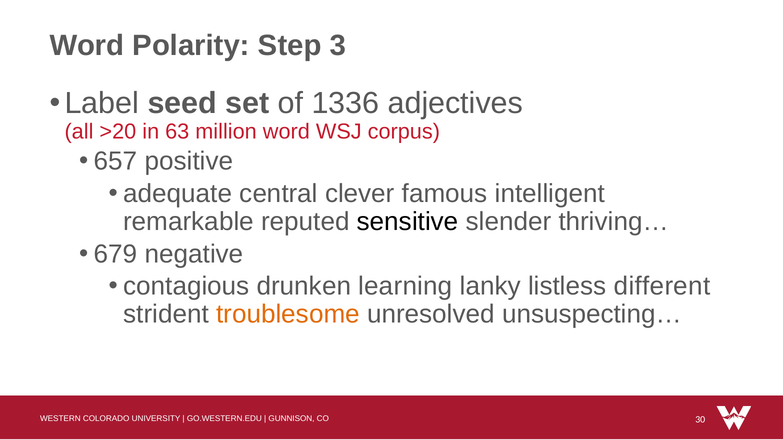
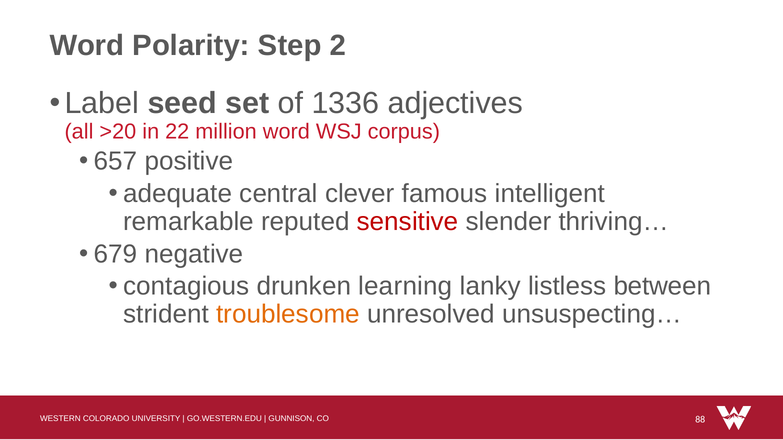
3: 3 -> 2 (338, 46)
63: 63 -> 22 (177, 132)
sensitive colour: black -> red (408, 222)
different: different -> between (662, 286)
30: 30 -> 88 (700, 420)
